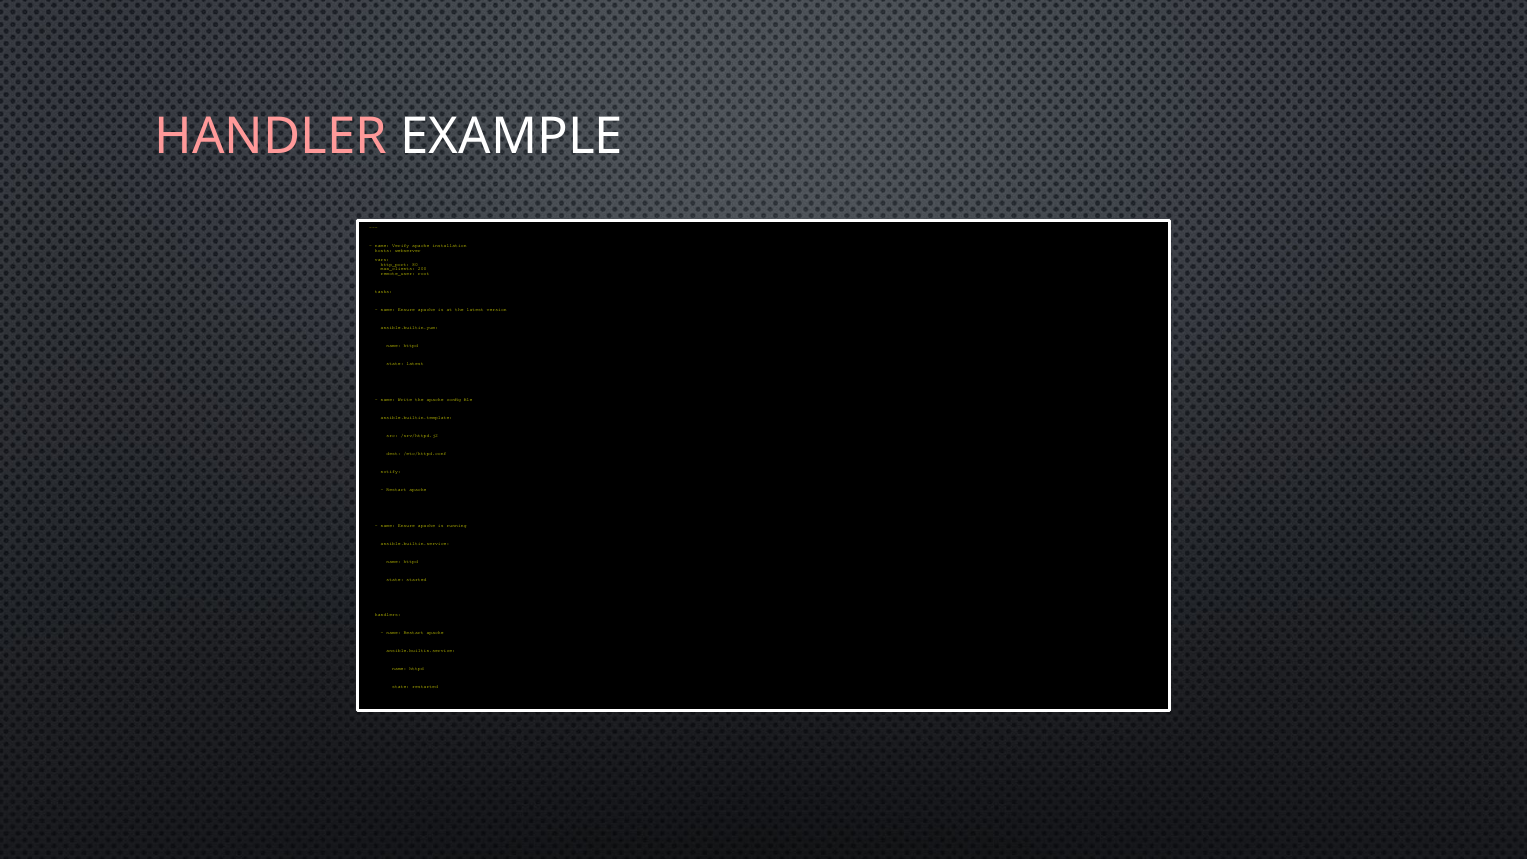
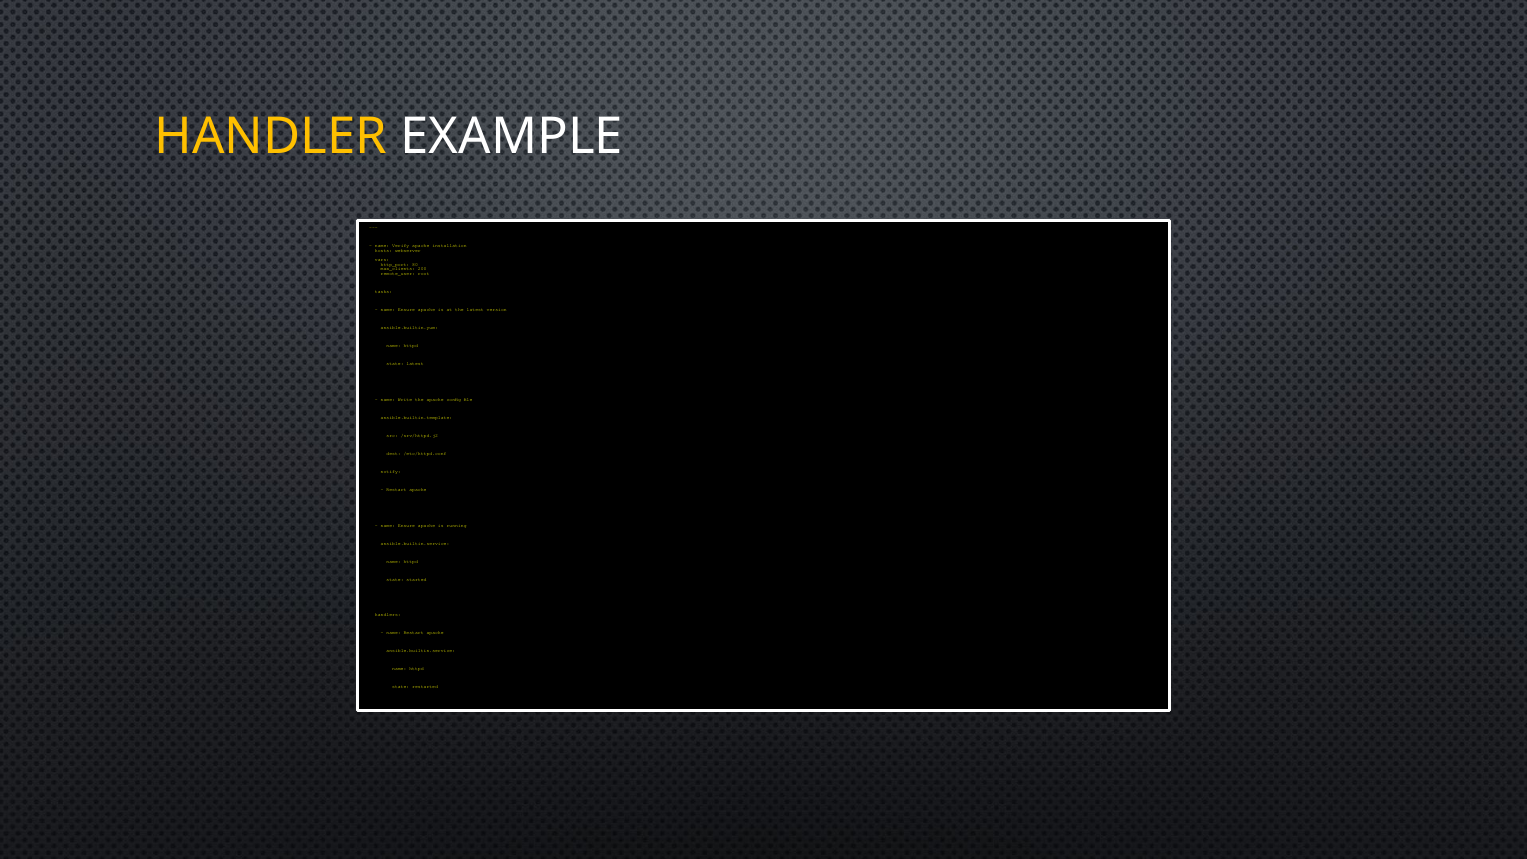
HANDLER colour: pink -> yellow (271, 137)
